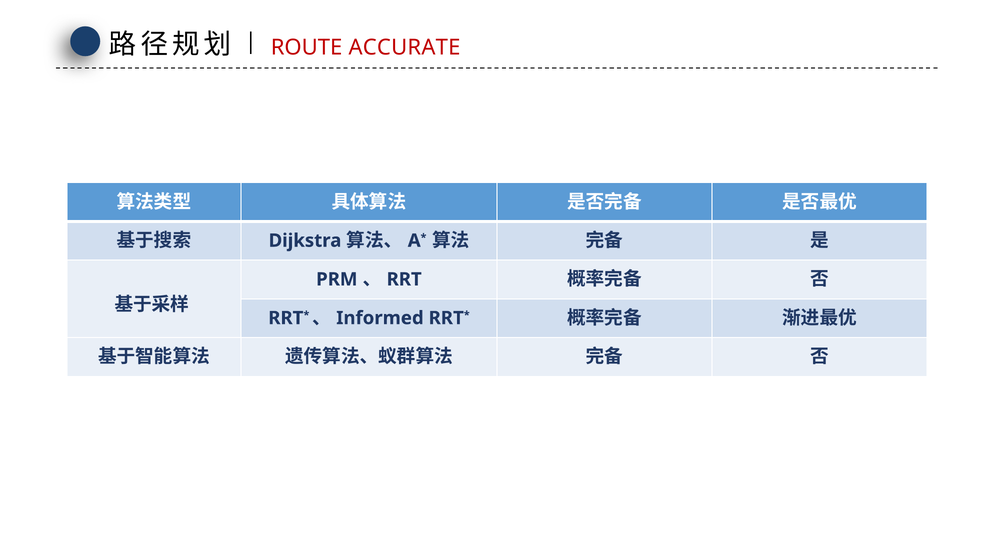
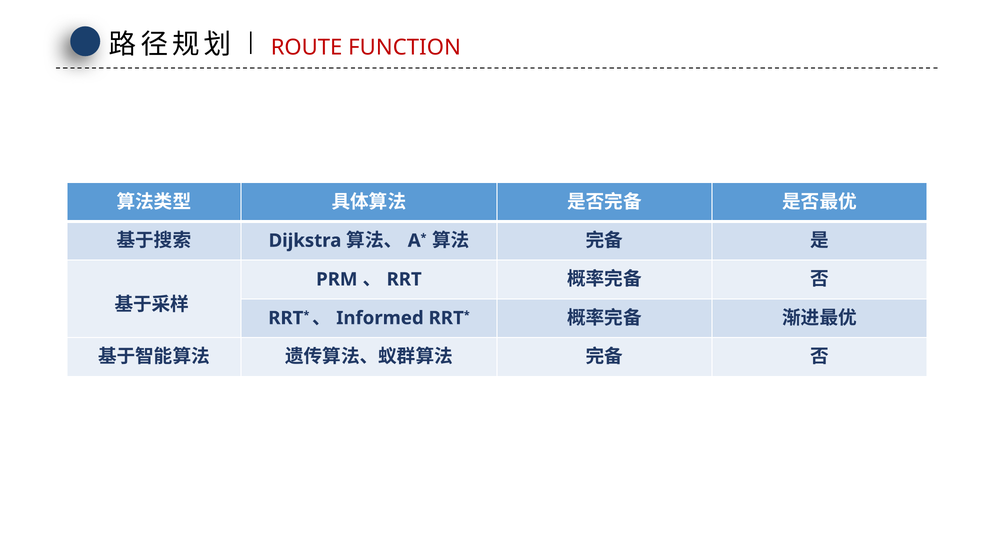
ACCURATE: ACCURATE -> FUNCTION (405, 48)
